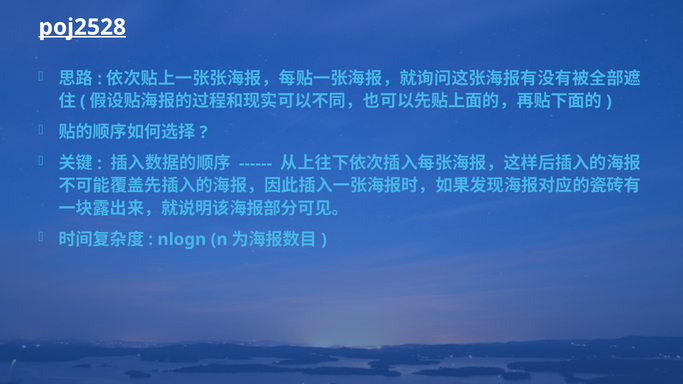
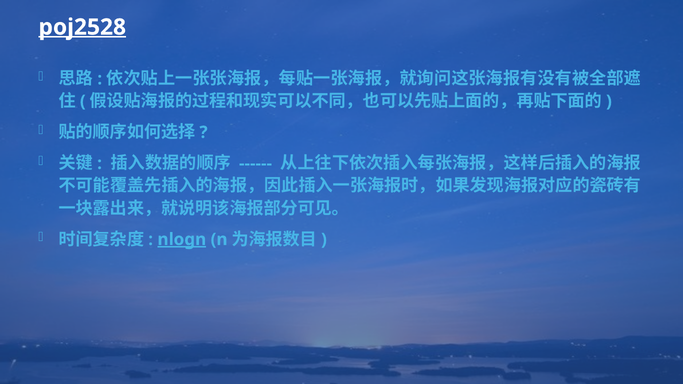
nlogn underline: none -> present (182, 240)
